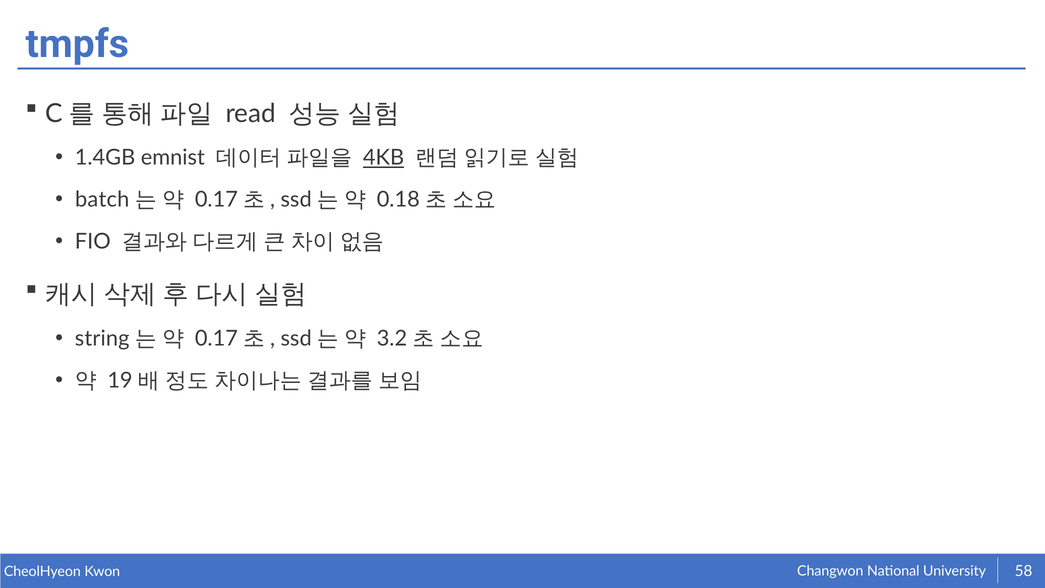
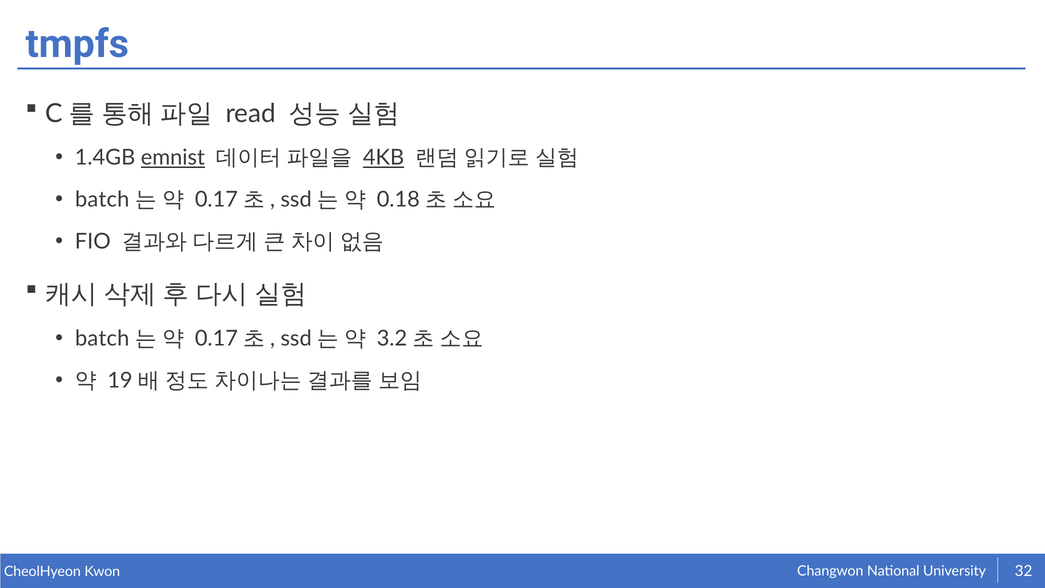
emnist underline: none -> present (173, 158)
string: string -> batch (102, 338)
58: 58 -> 32 (1024, 571)
